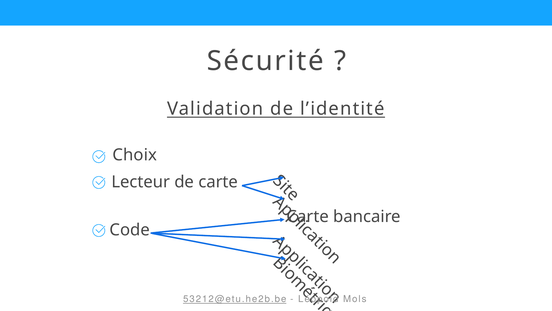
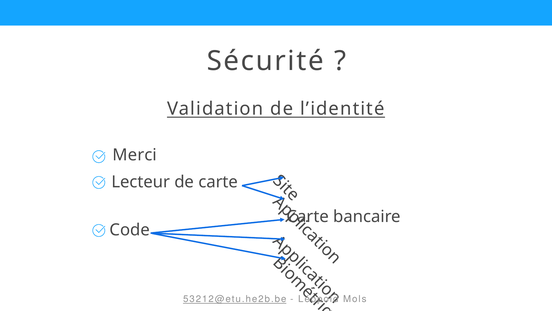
Choix: Choix -> Merci (135, 155)
